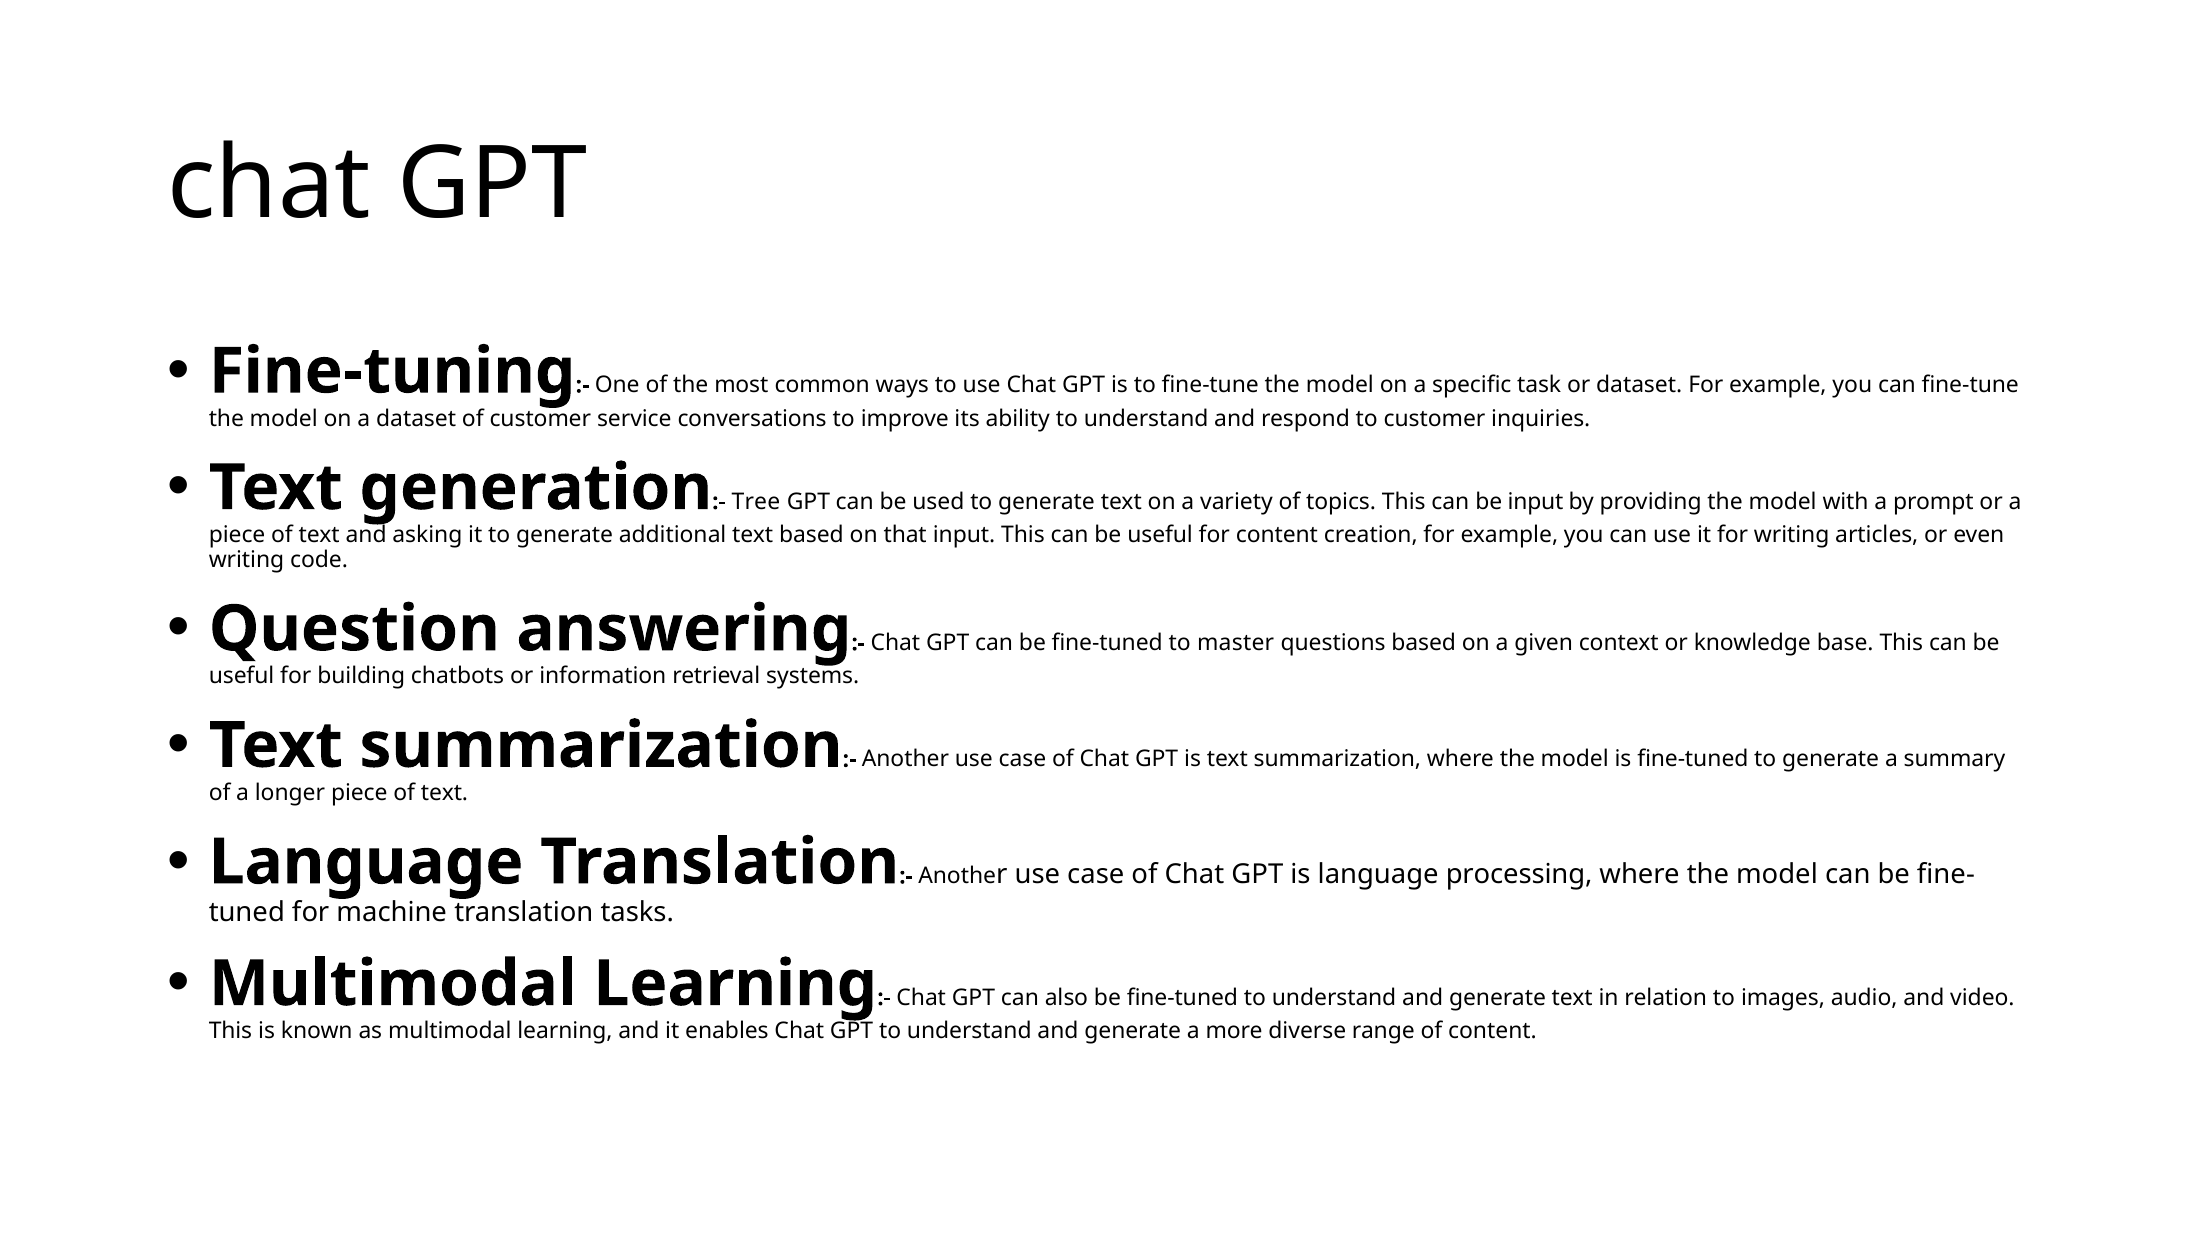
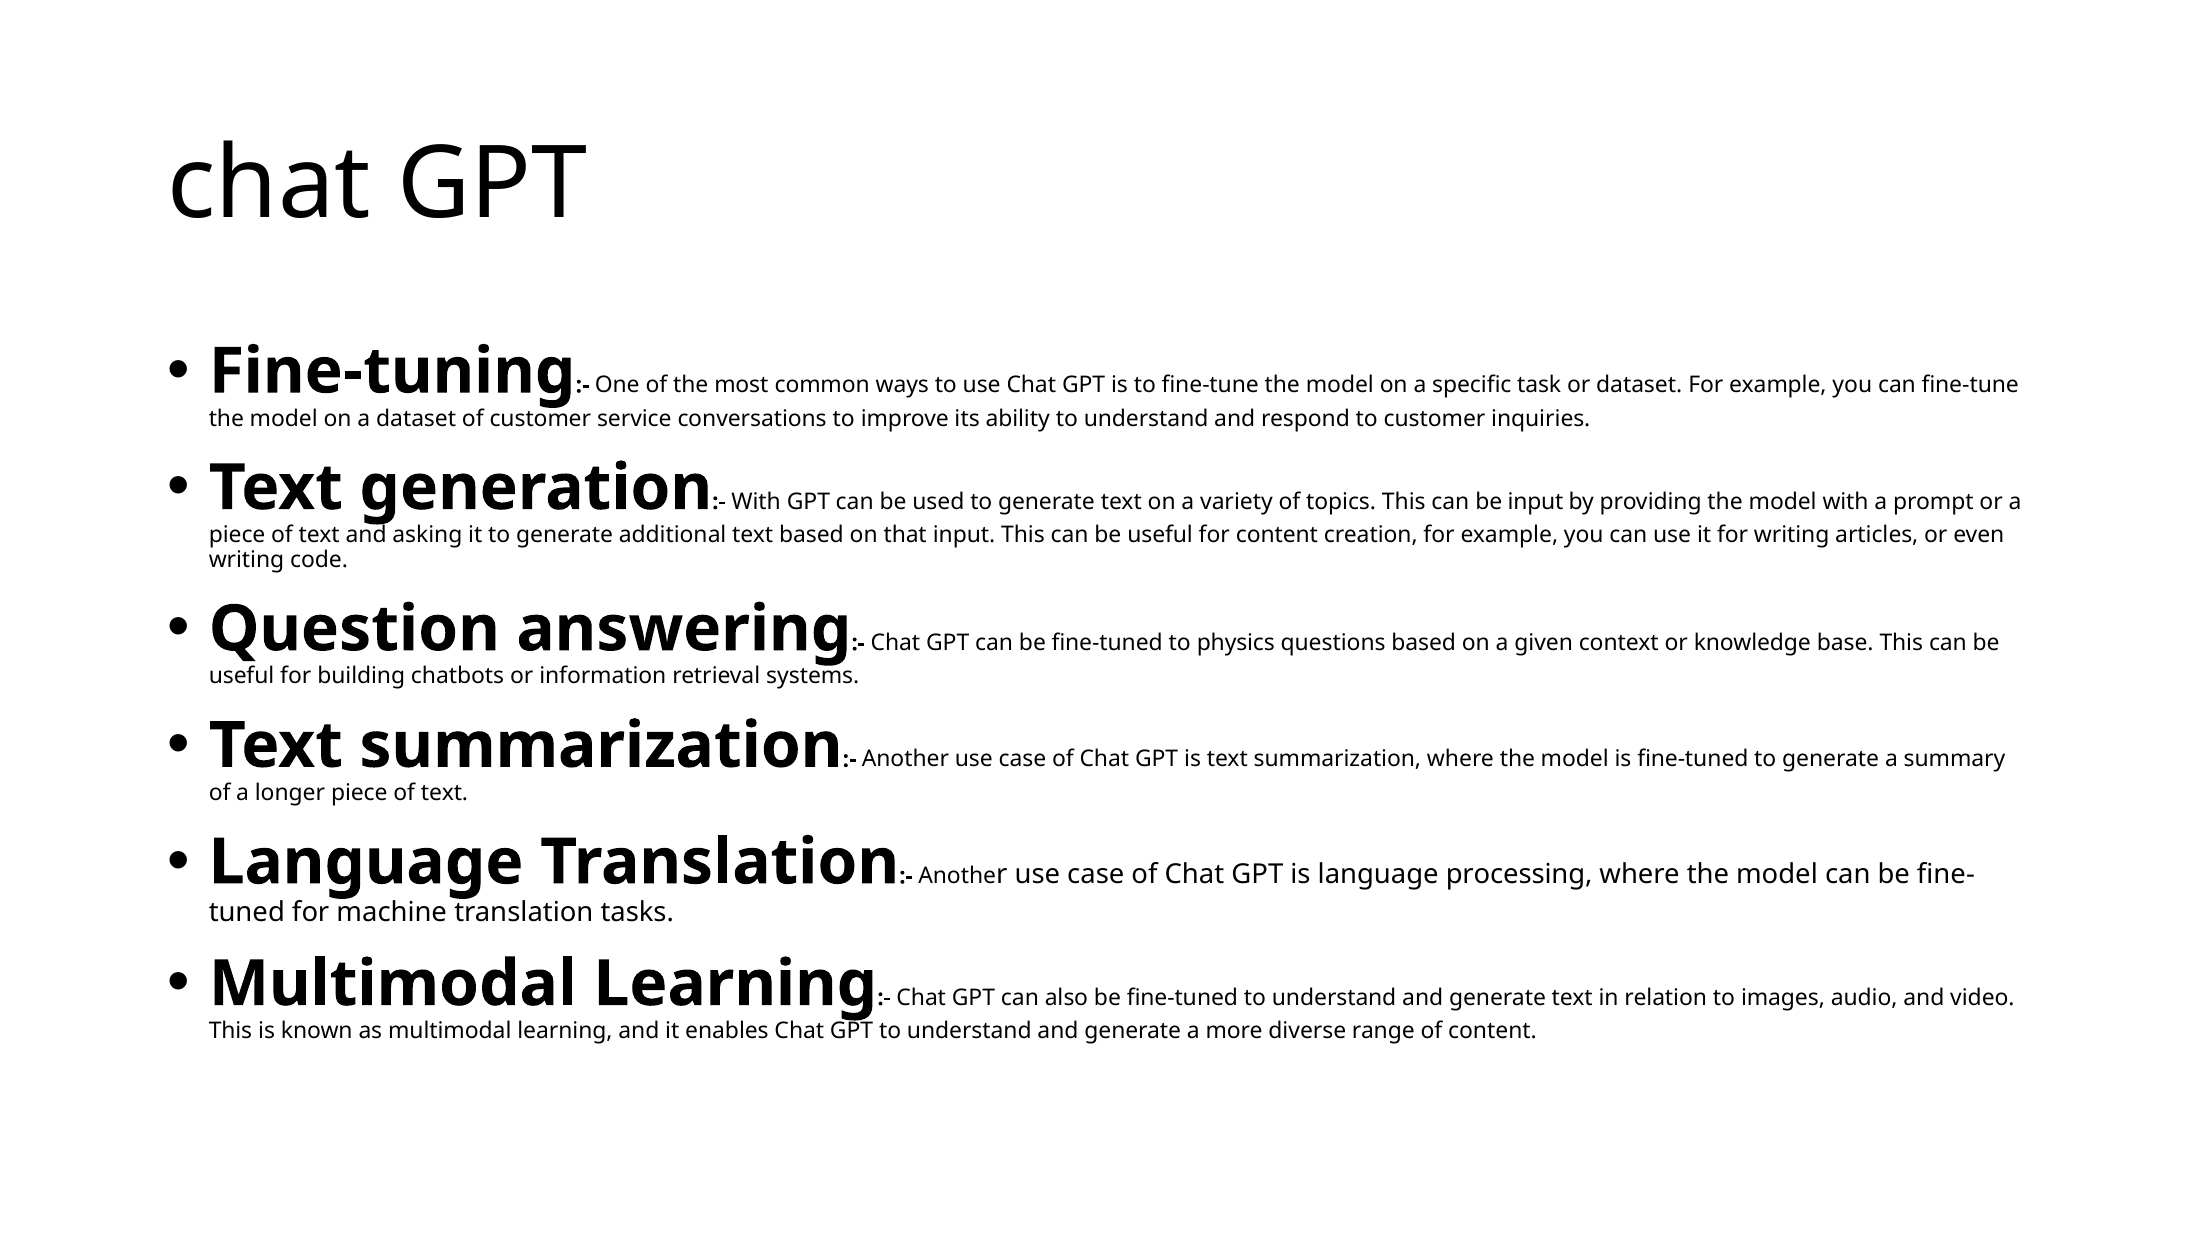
Tree: Tree -> With (756, 502)
master: master -> physics (1236, 643)
